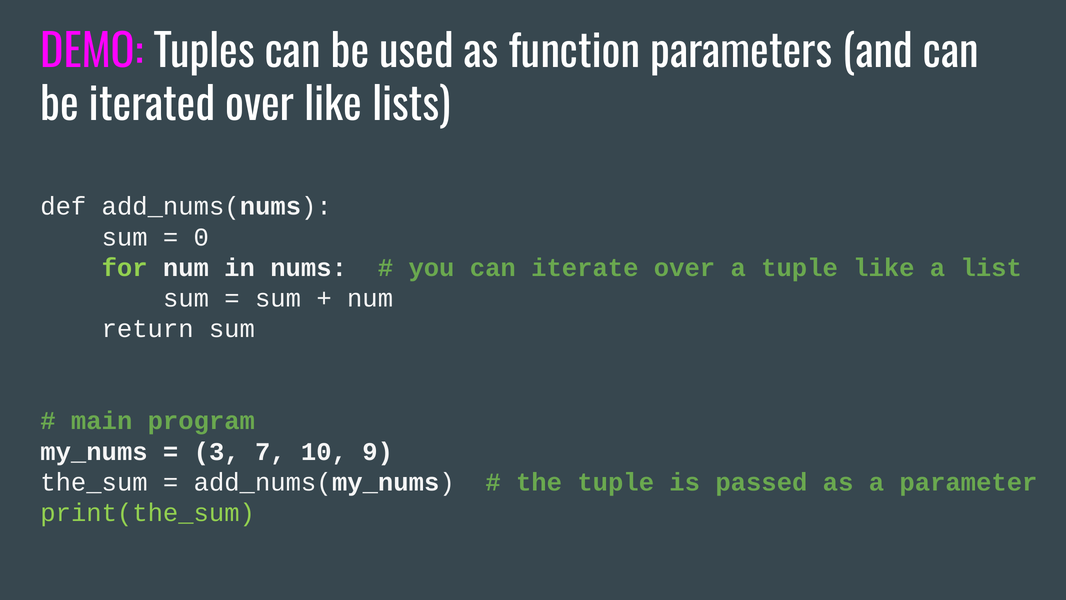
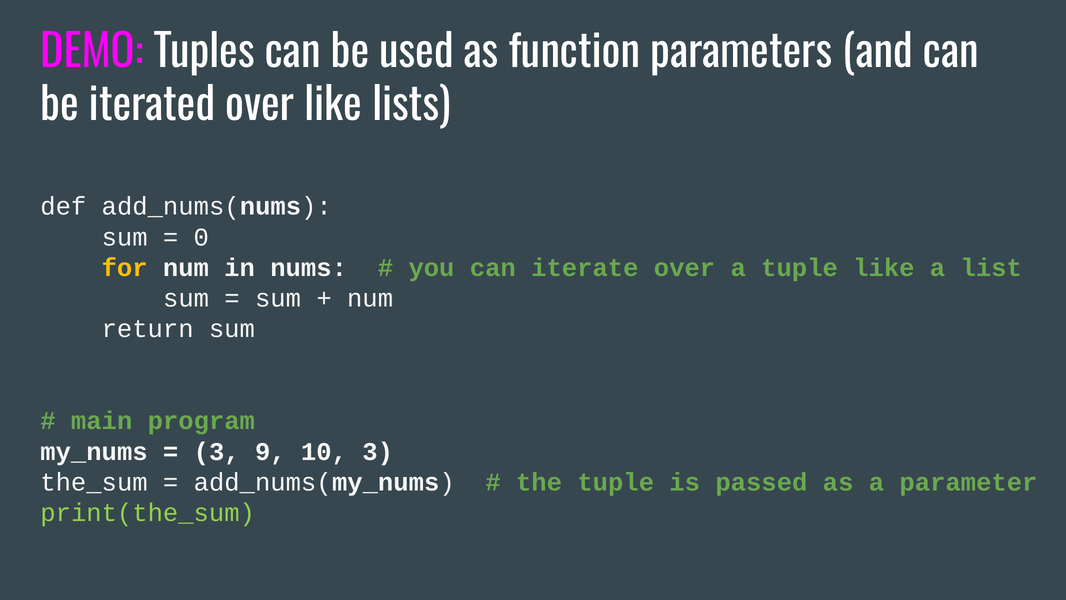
for colour: light green -> yellow (125, 268)
7: 7 -> 9 (270, 451)
10 9: 9 -> 3 (378, 451)
